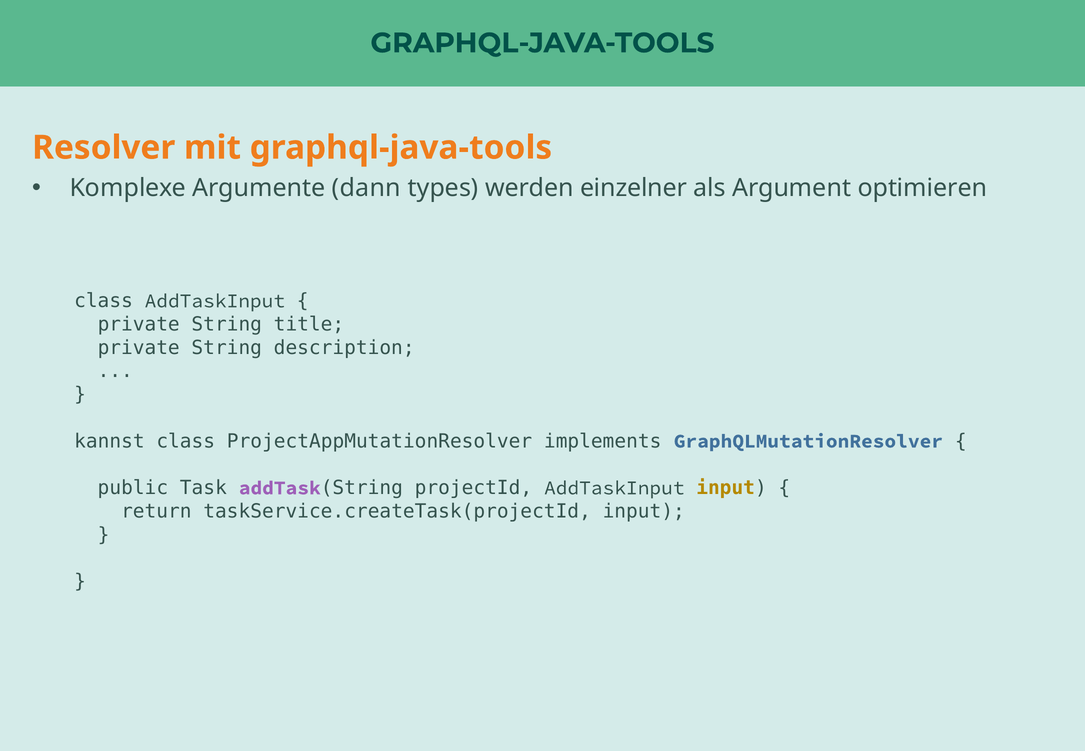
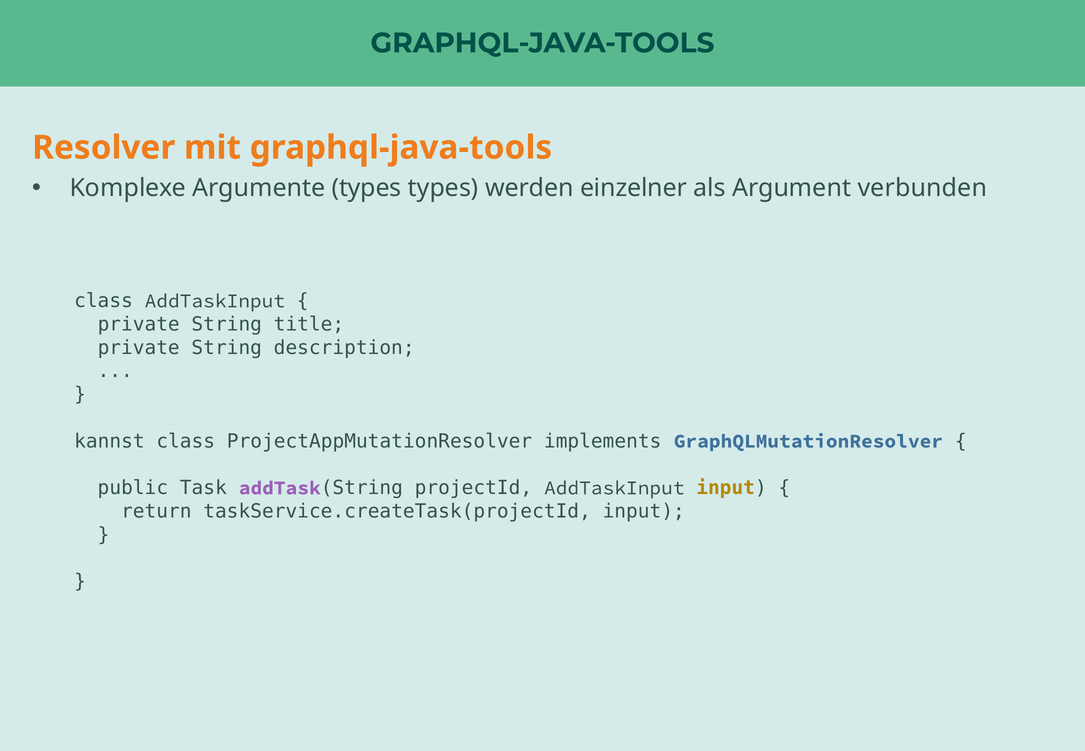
Argumente dann: dann -> types (367, 188)
optimieren: optimieren -> verbunden (922, 188)
